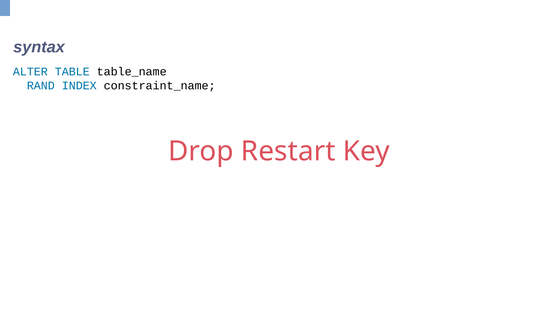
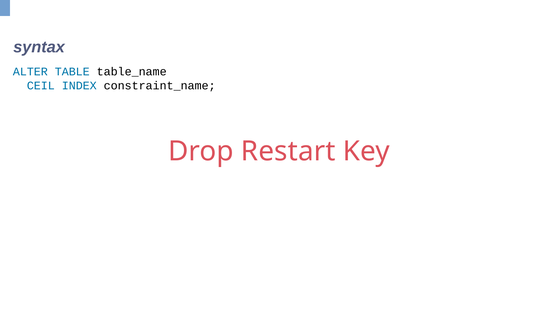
RAND: RAND -> CEIL (41, 86)
